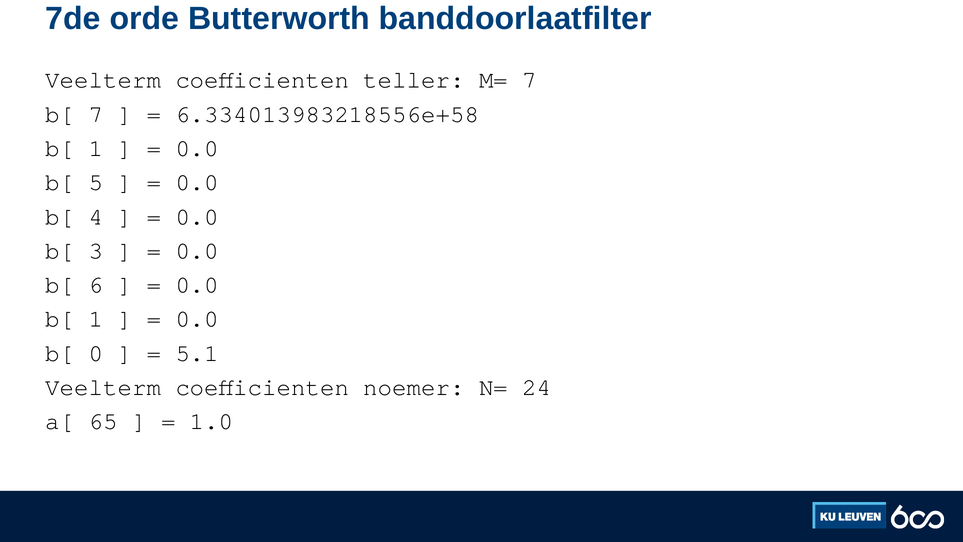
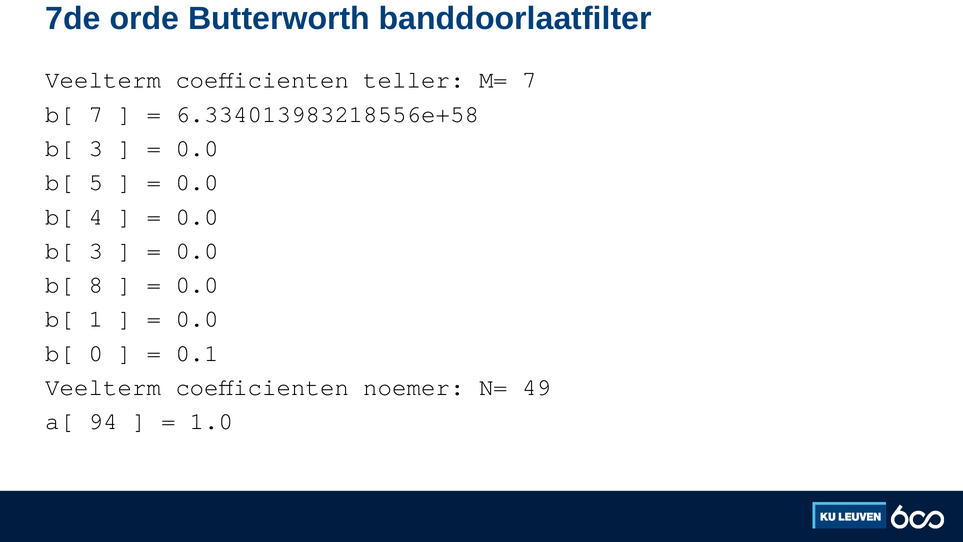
1: 1 -> 3 (96, 148)
6: 6 -> 8 (96, 285)
5.1: 5.1 -> 0.1 (197, 353)
24: 24 -> 49 (537, 387)
65: 65 -> 94 (103, 421)
